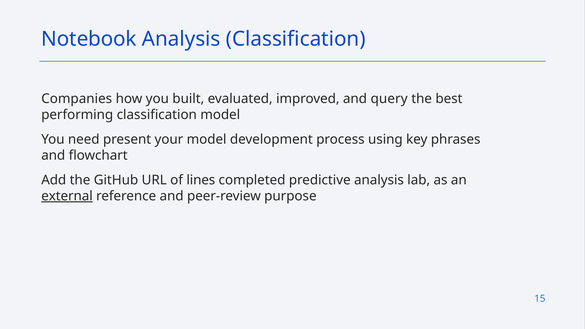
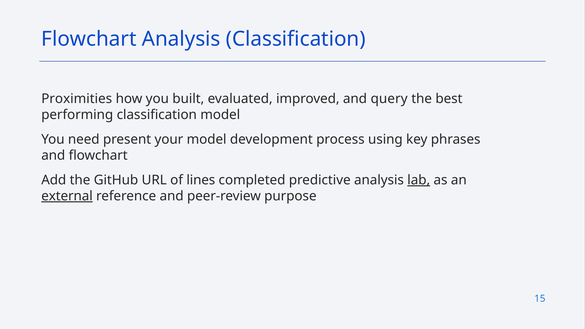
Notebook: Notebook -> Flowchart (89, 39)
Companies: Companies -> Proximities (77, 99)
lab underline: none -> present (419, 180)
